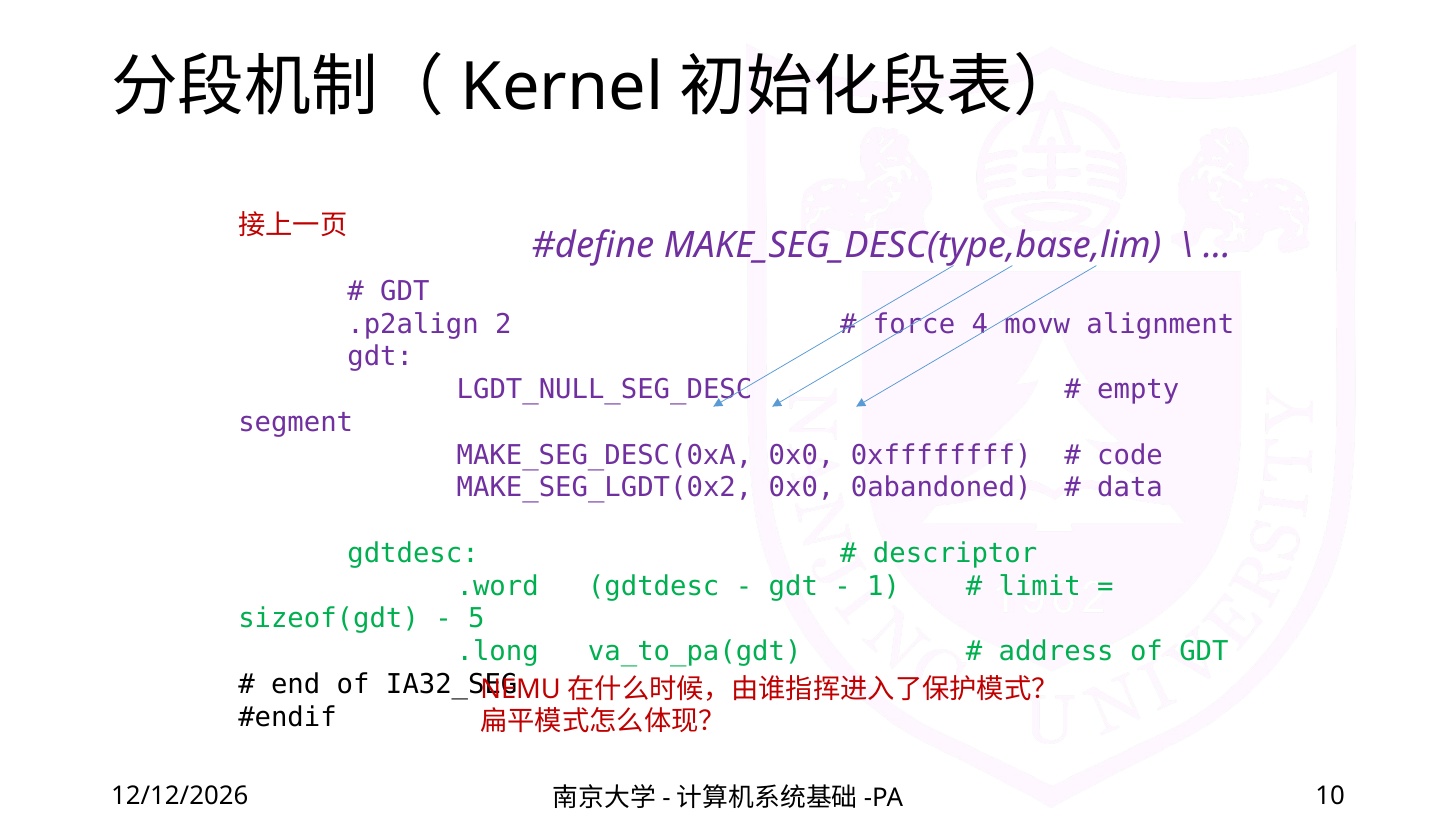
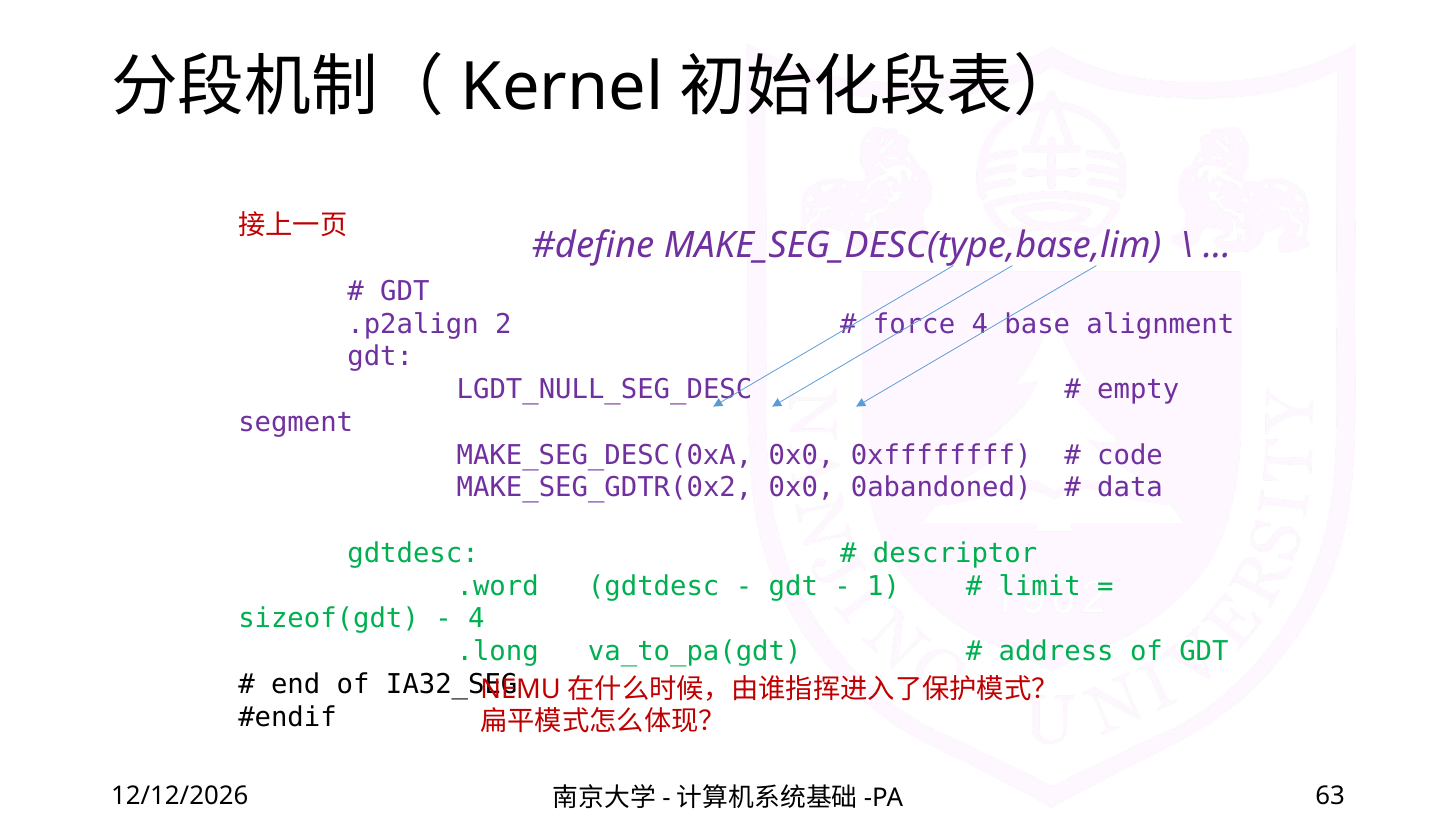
movw: movw -> base (1037, 324)
MAKE_SEG_LGDT(0x2: MAKE_SEG_LGDT(0x2 -> MAKE_SEG_GDTR(0x2 (604, 488)
5: 5 -> 4 (476, 619)
10: 10 -> 63 (1330, 796)
